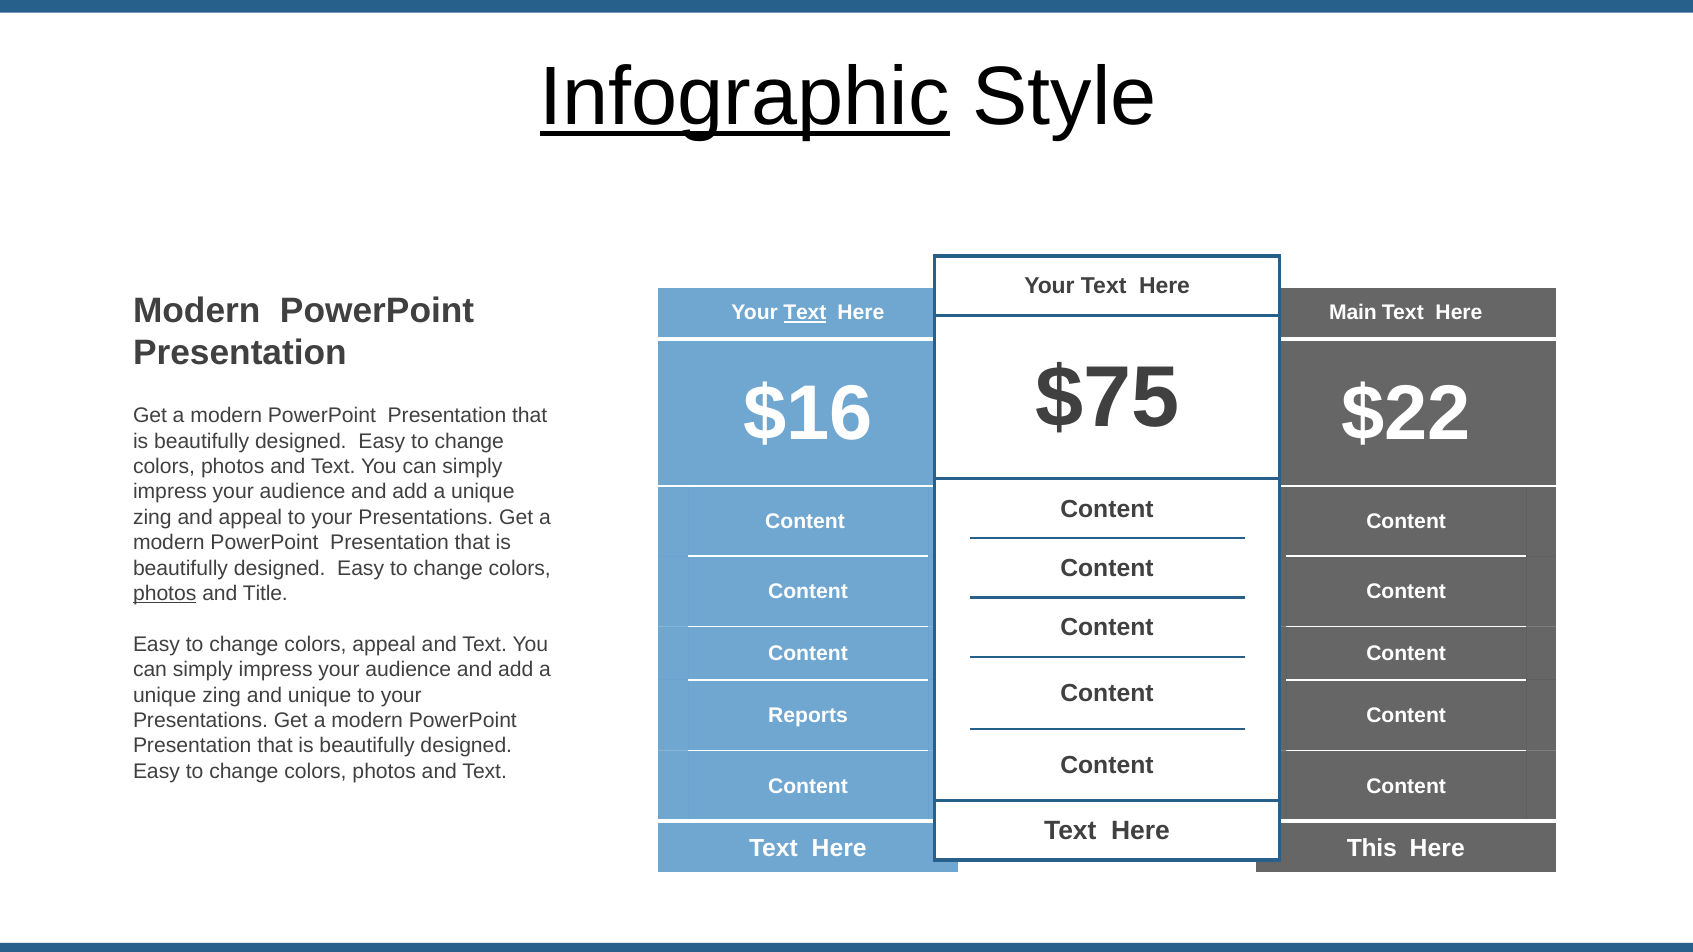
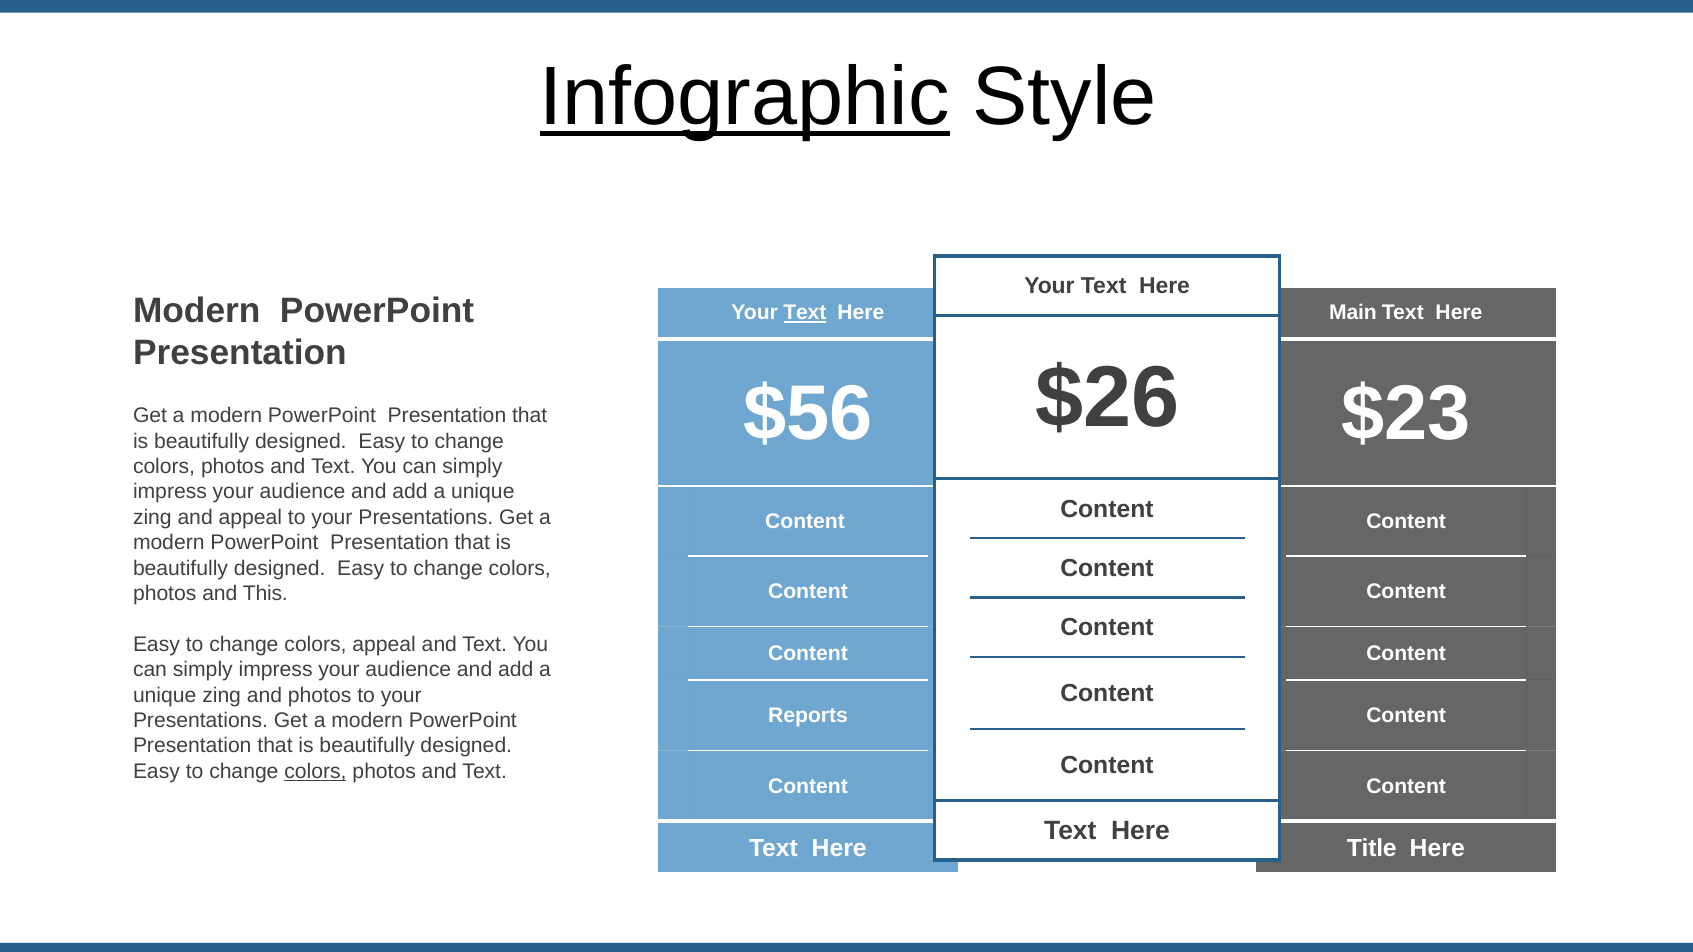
$75: $75 -> $26 (1107, 399)
$16: $16 -> $56 (808, 414)
$22: $22 -> $23 (1406, 414)
photos underline: present -> none (165, 594)
Title: Title -> This (265, 594)
and unique: unique -> photos (320, 695)
colors underline: none -> present (315, 772)
This: This -> Title (1372, 848)
